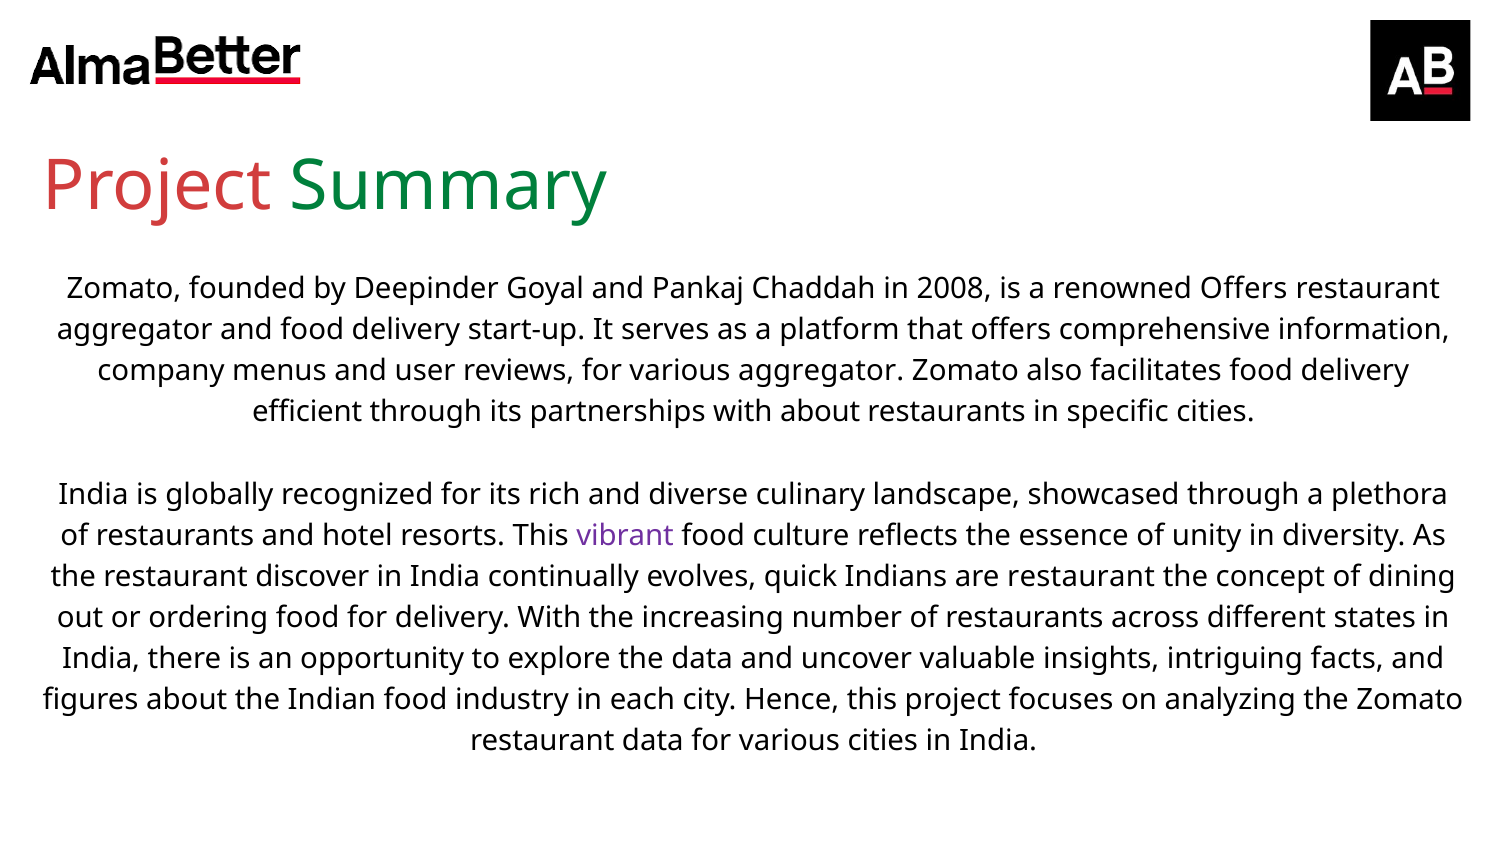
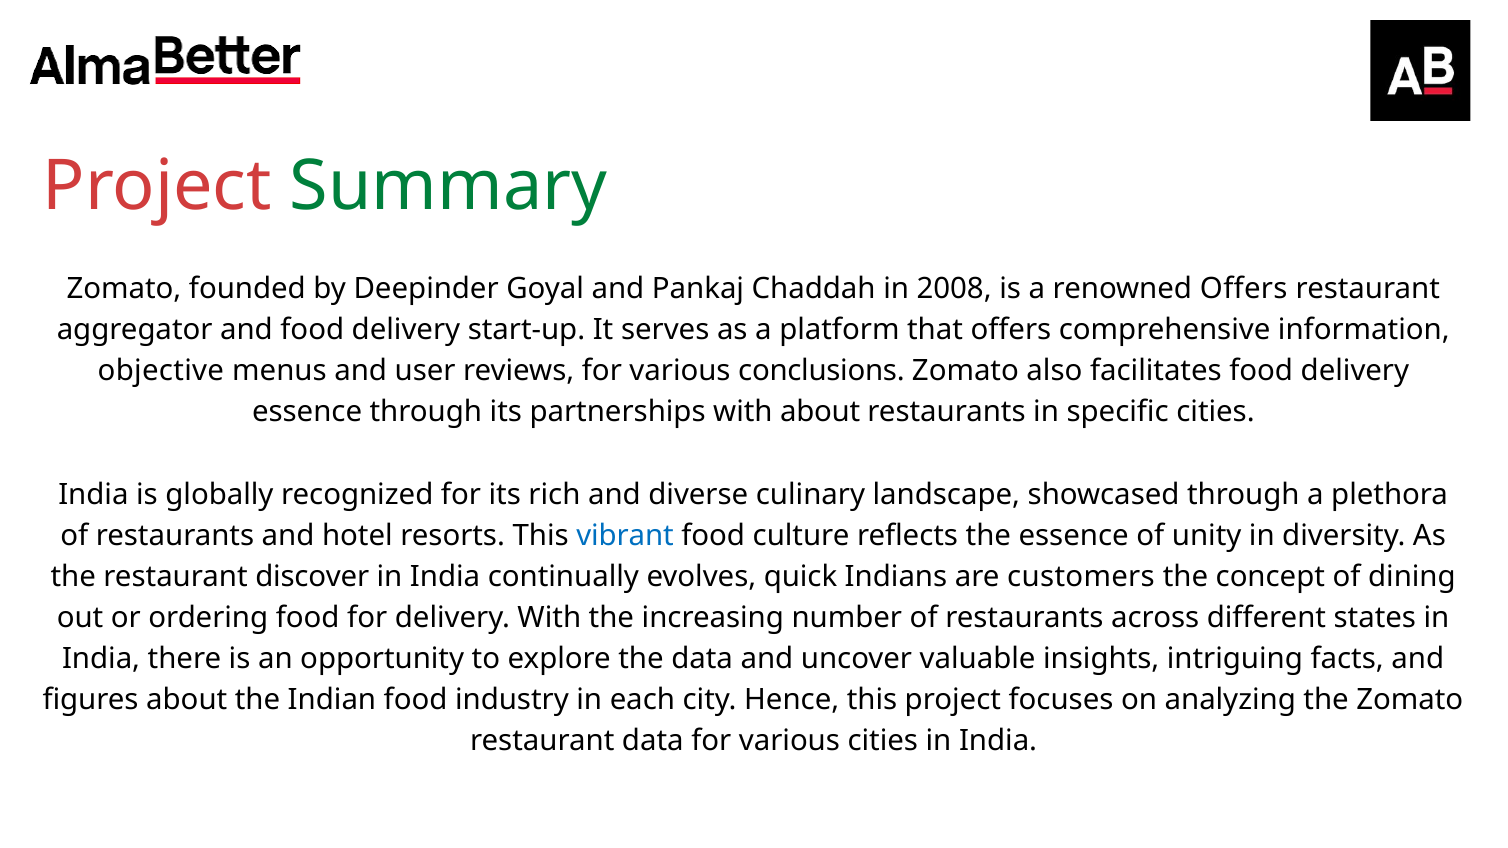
company: company -> objective (161, 371)
various aggregator: aggregator -> conclusions (821, 371)
efficient: efficient -> essence (307, 412)
vibrant colour: purple -> blue (625, 536)
are restaurant: restaurant -> customers (1081, 577)
